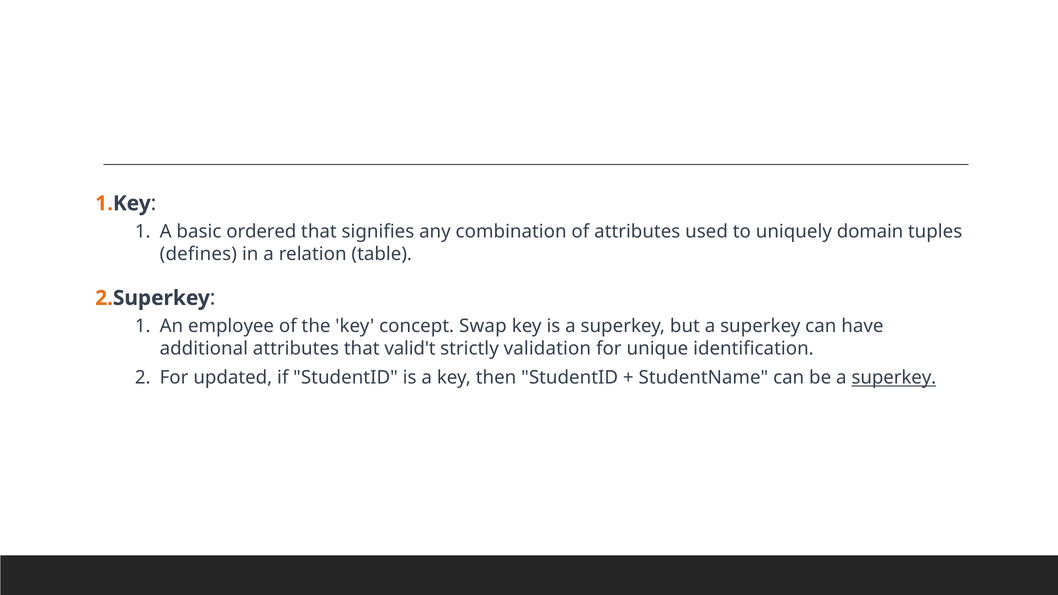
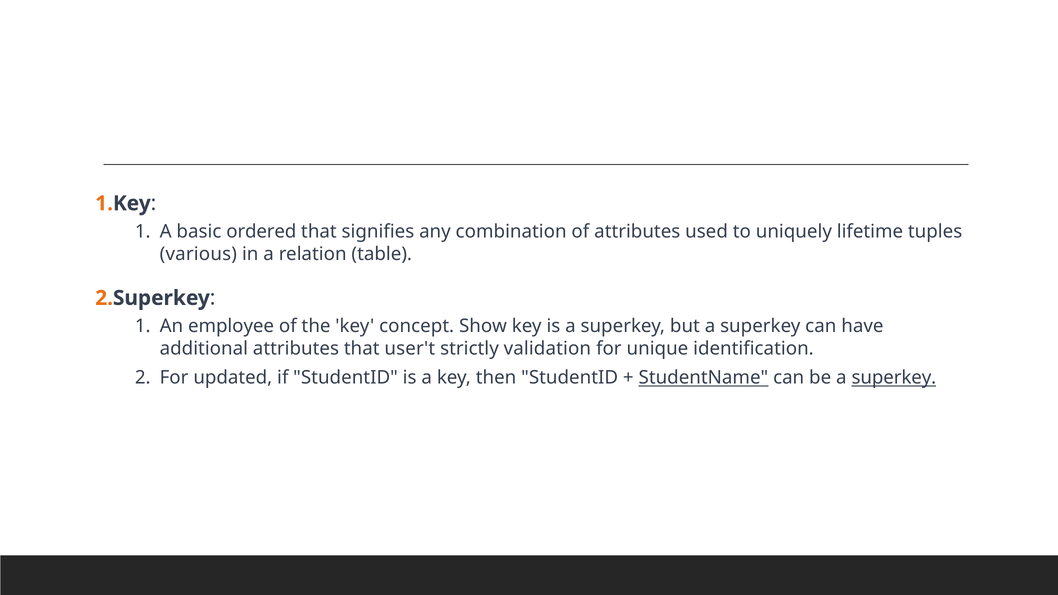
domain: domain -> lifetime (870, 232)
defines: defines -> various (198, 254)
Swap: Swap -> Show (483, 326)
valid't: valid't -> user't (410, 349)
StudentName underline: none -> present (703, 378)
